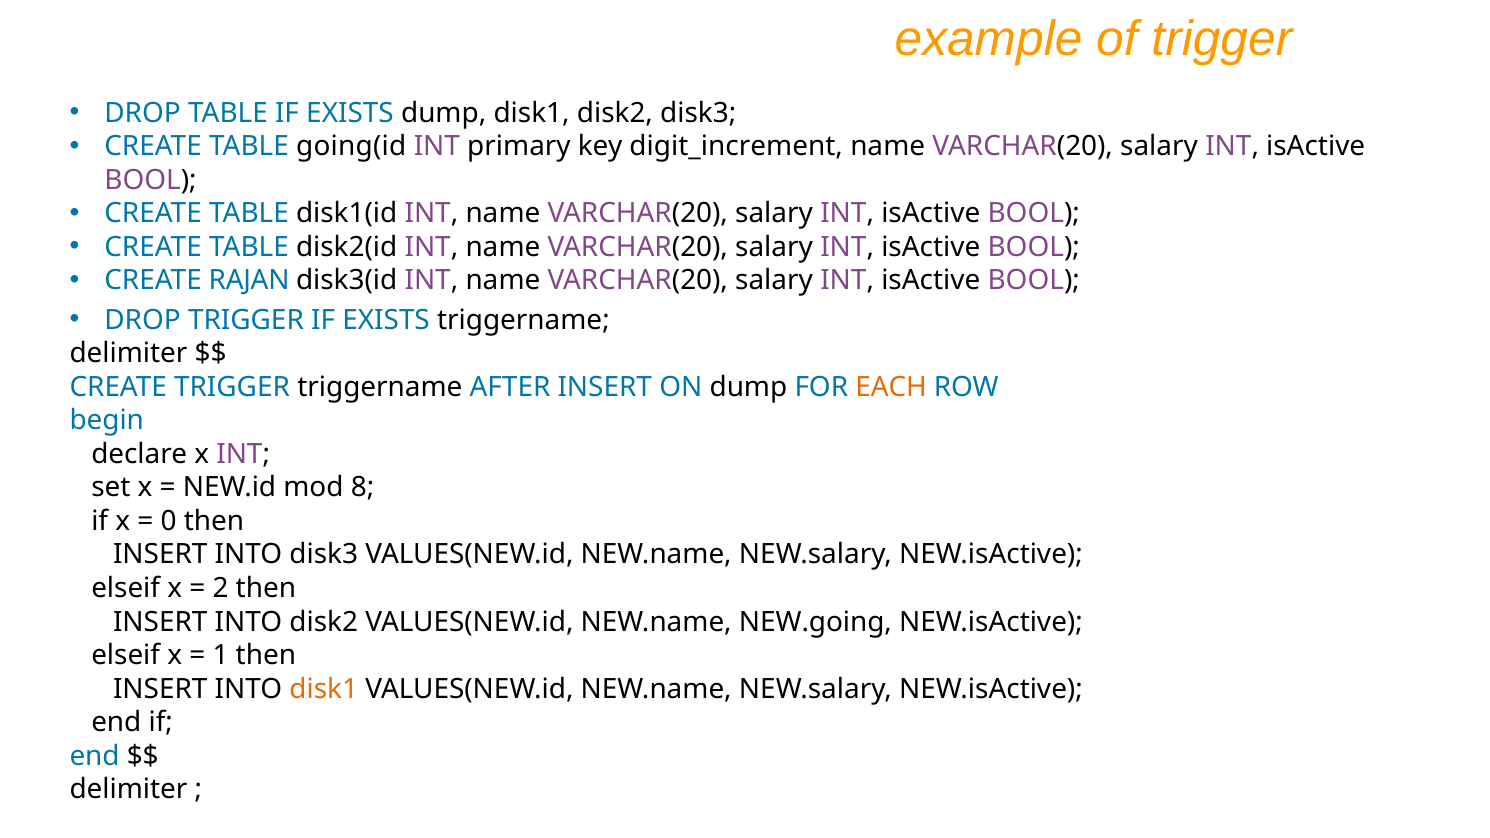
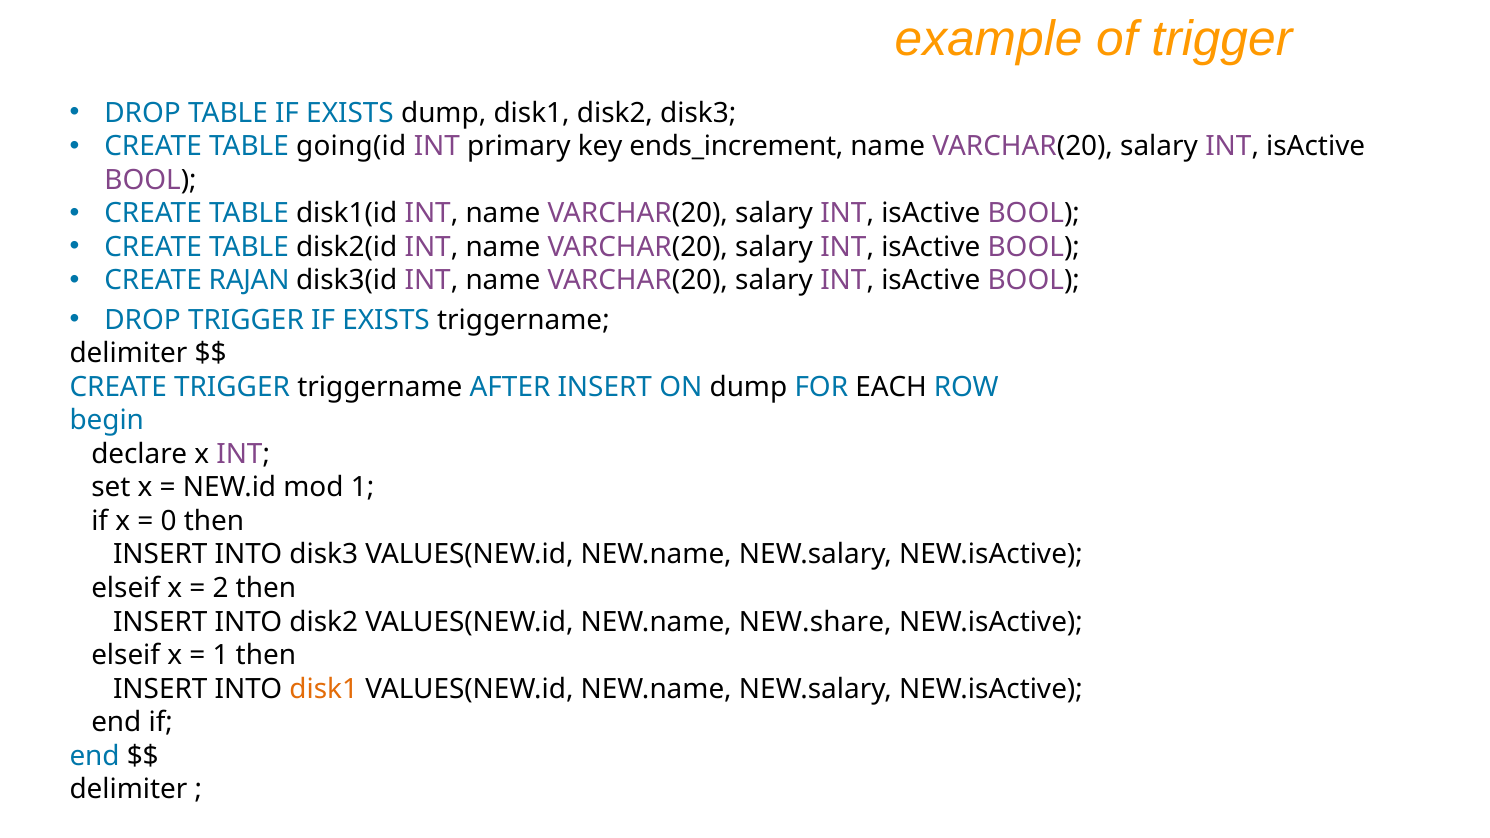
digit_increment: digit_increment -> ends_increment (736, 147)
EACH colour: orange -> black (891, 387)
mod 8: 8 -> 1 (363, 488)
NEW.going: NEW.going -> NEW.share (815, 622)
